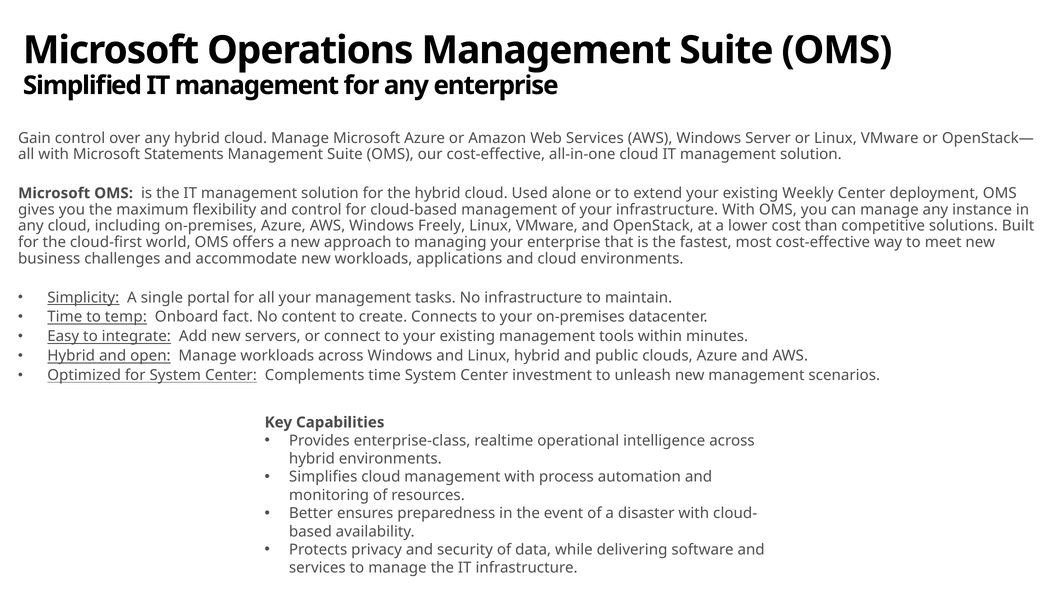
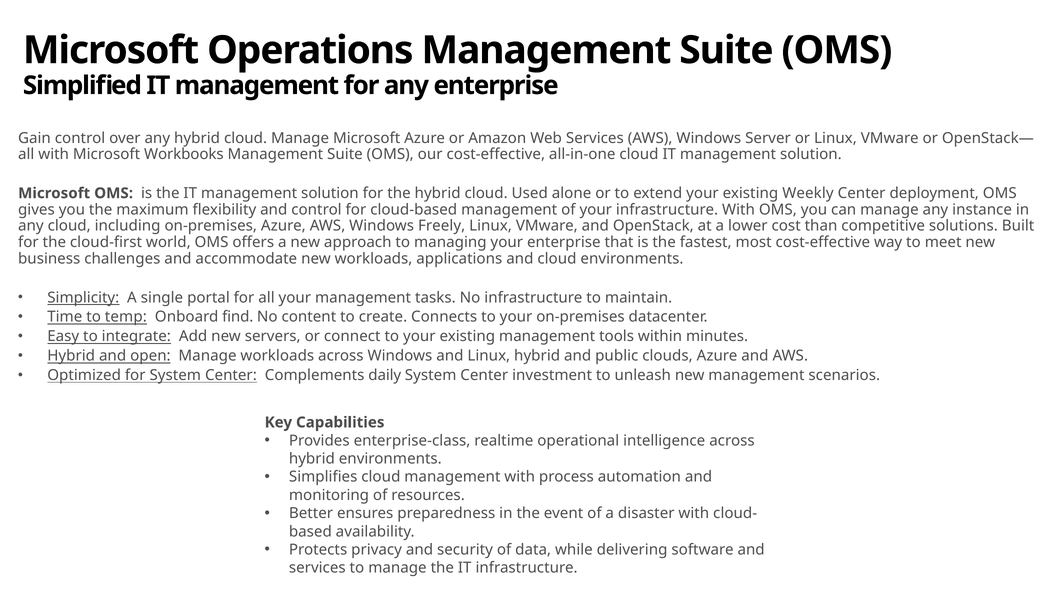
Statements: Statements -> Workbooks (184, 154)
fact: fact -> find (238, 317)
Complements time: time -> daily (385, 375)
